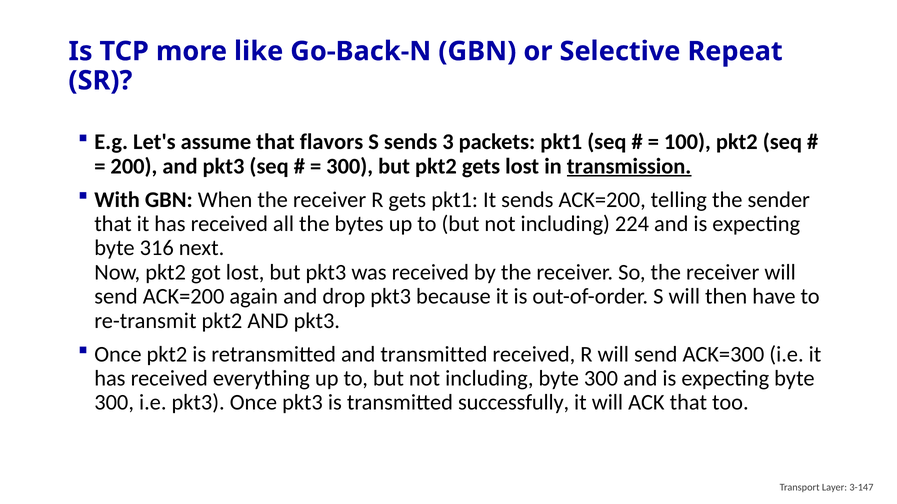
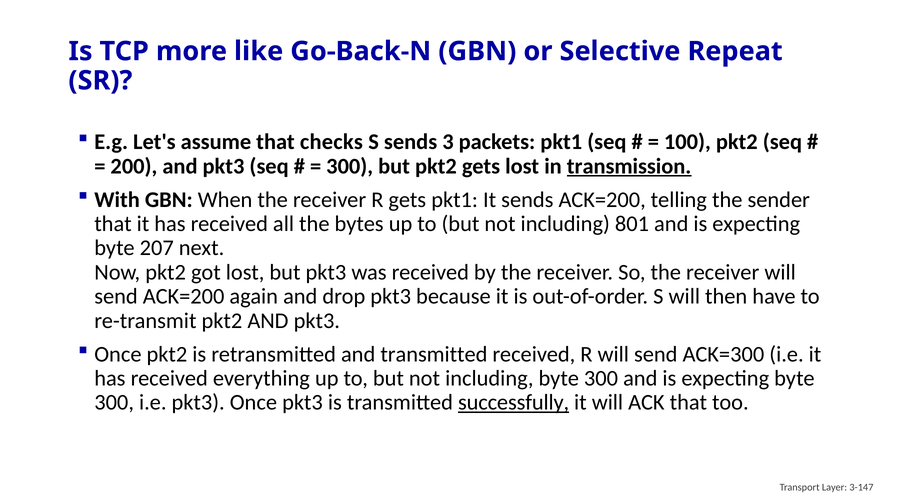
flavors: flavors -> checks (331, 142)
224: 224 -> 801 (632, 224)
316: 316 -> 207 (157, 248)
successfully underline: none -> present (514, 403)
